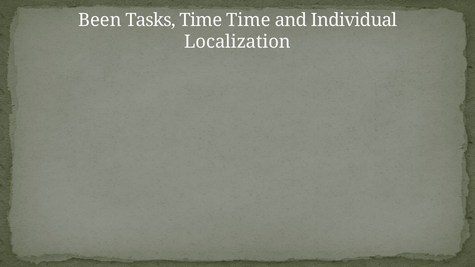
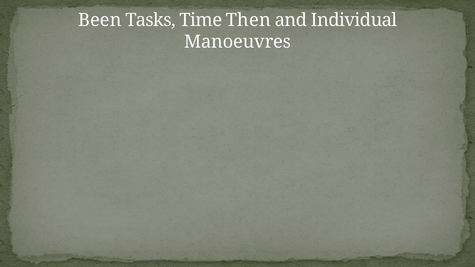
Time Time: Time -> Then (248, 20)
Localization: Localization -> Manoeuvres (238, 42)
